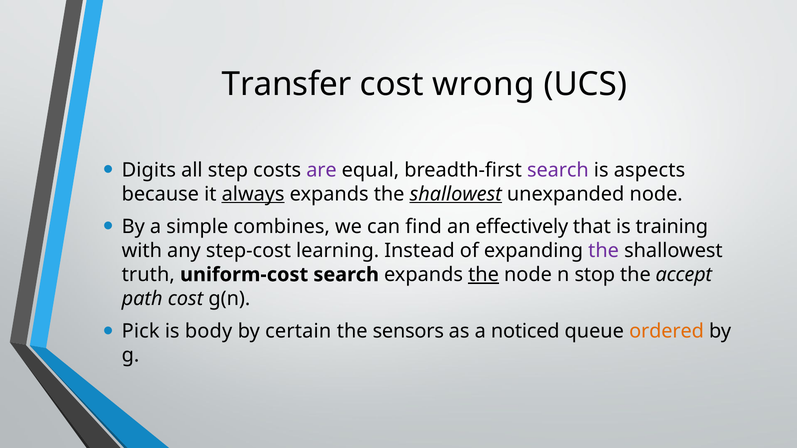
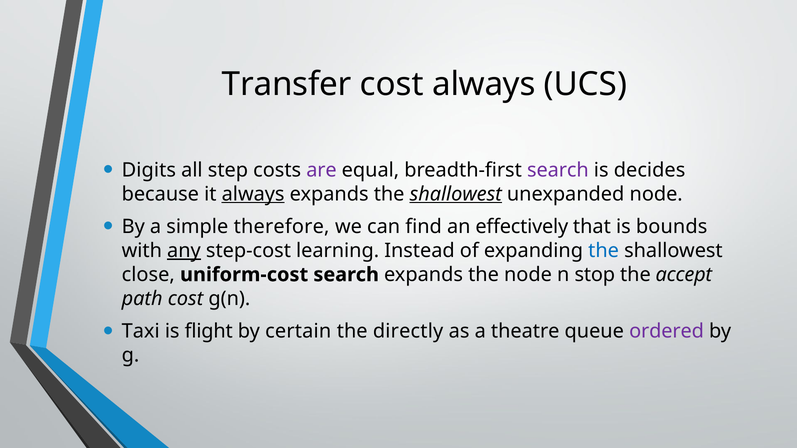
cost wrong: wrong -> always (484, 84)
aspects: aspects -> decides (650, 170)
combines: combines -> therefore (282, 227)
training: training -> bounds (672, 227)
any underline: none -> present (184, 251)
the colour: purple -> blue (604, 251)
truth: truth -> close (148, 275)
the underline: present -> none (484, 275)
Pick: Pick -> Taxi (141, 332)
body: body -> flight (209, 332)
sensors: sensors -> directly (408, 332)
noticed: noticed -> theatre (525, 332)
ordered colour: orange -> purple (667, 332)
